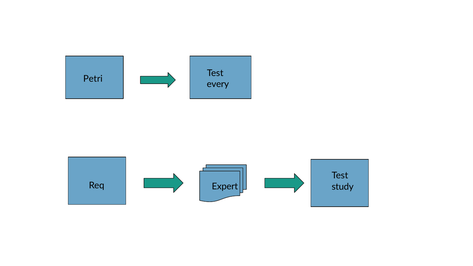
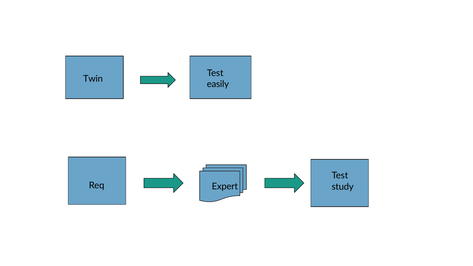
Petri: Petri -> Twin (93, 79)
every: every -> easily (218, 84)
